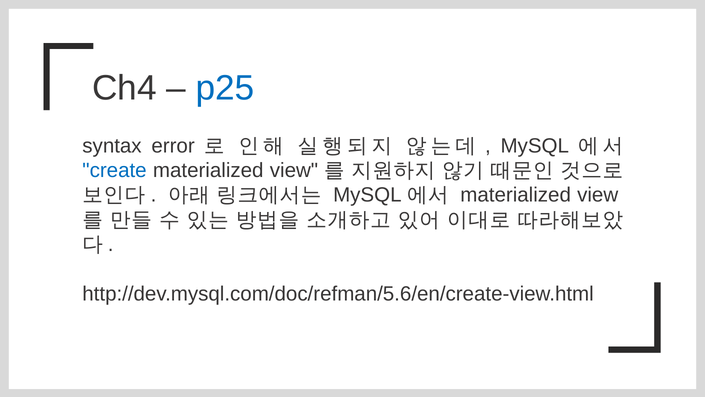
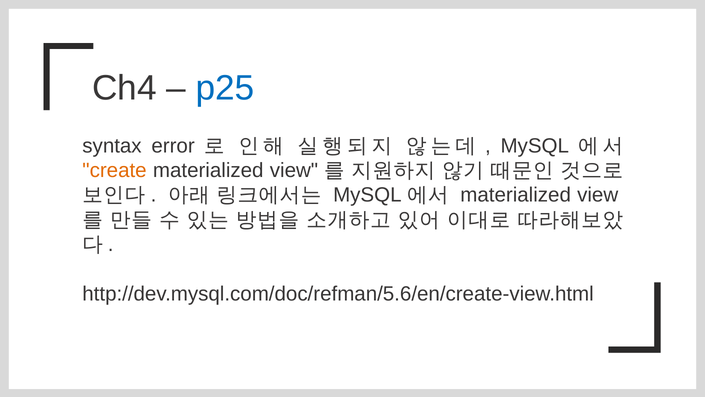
create colour: blue -> orange (115, 170)
